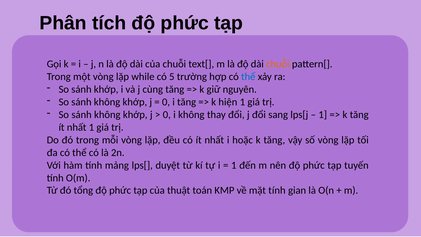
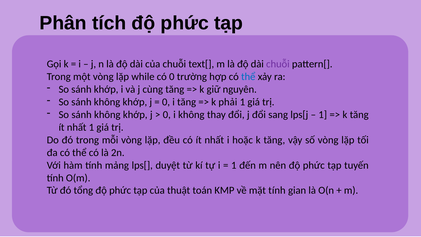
chuỗi colour: orange -> purple (278, 64)
có 5: 5 -> 0 (172, 77)
hiện: hiện -> phải (228, 102)
